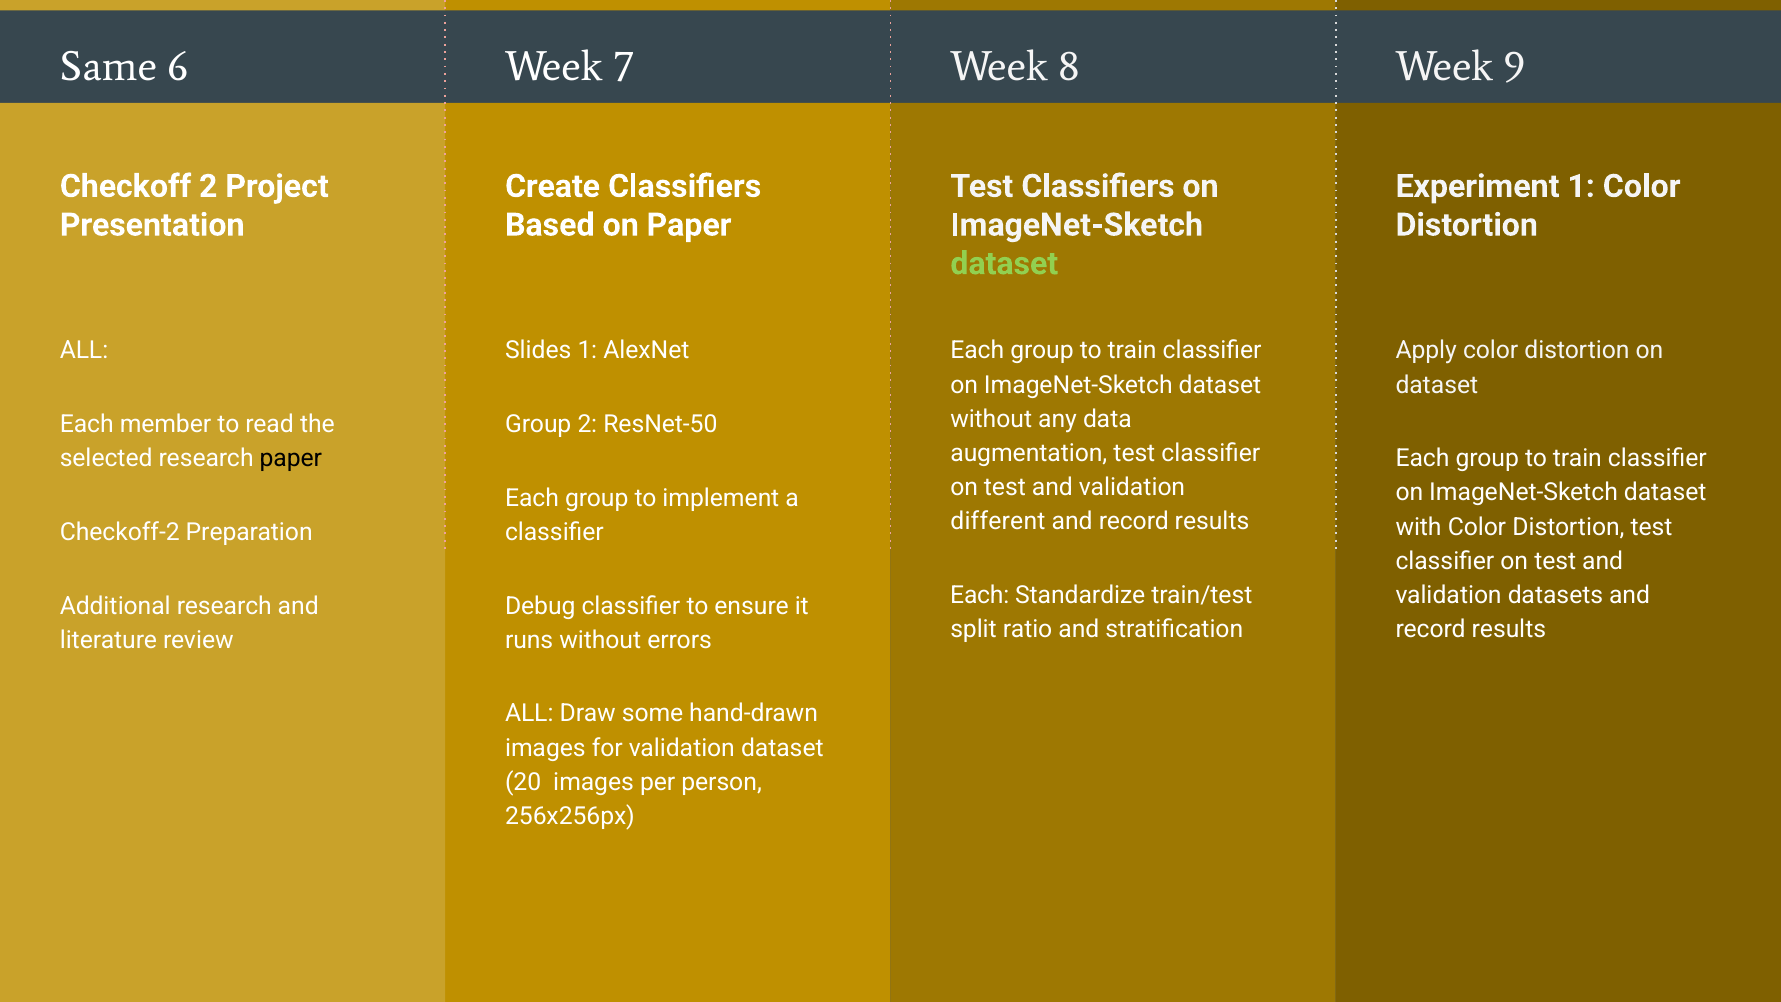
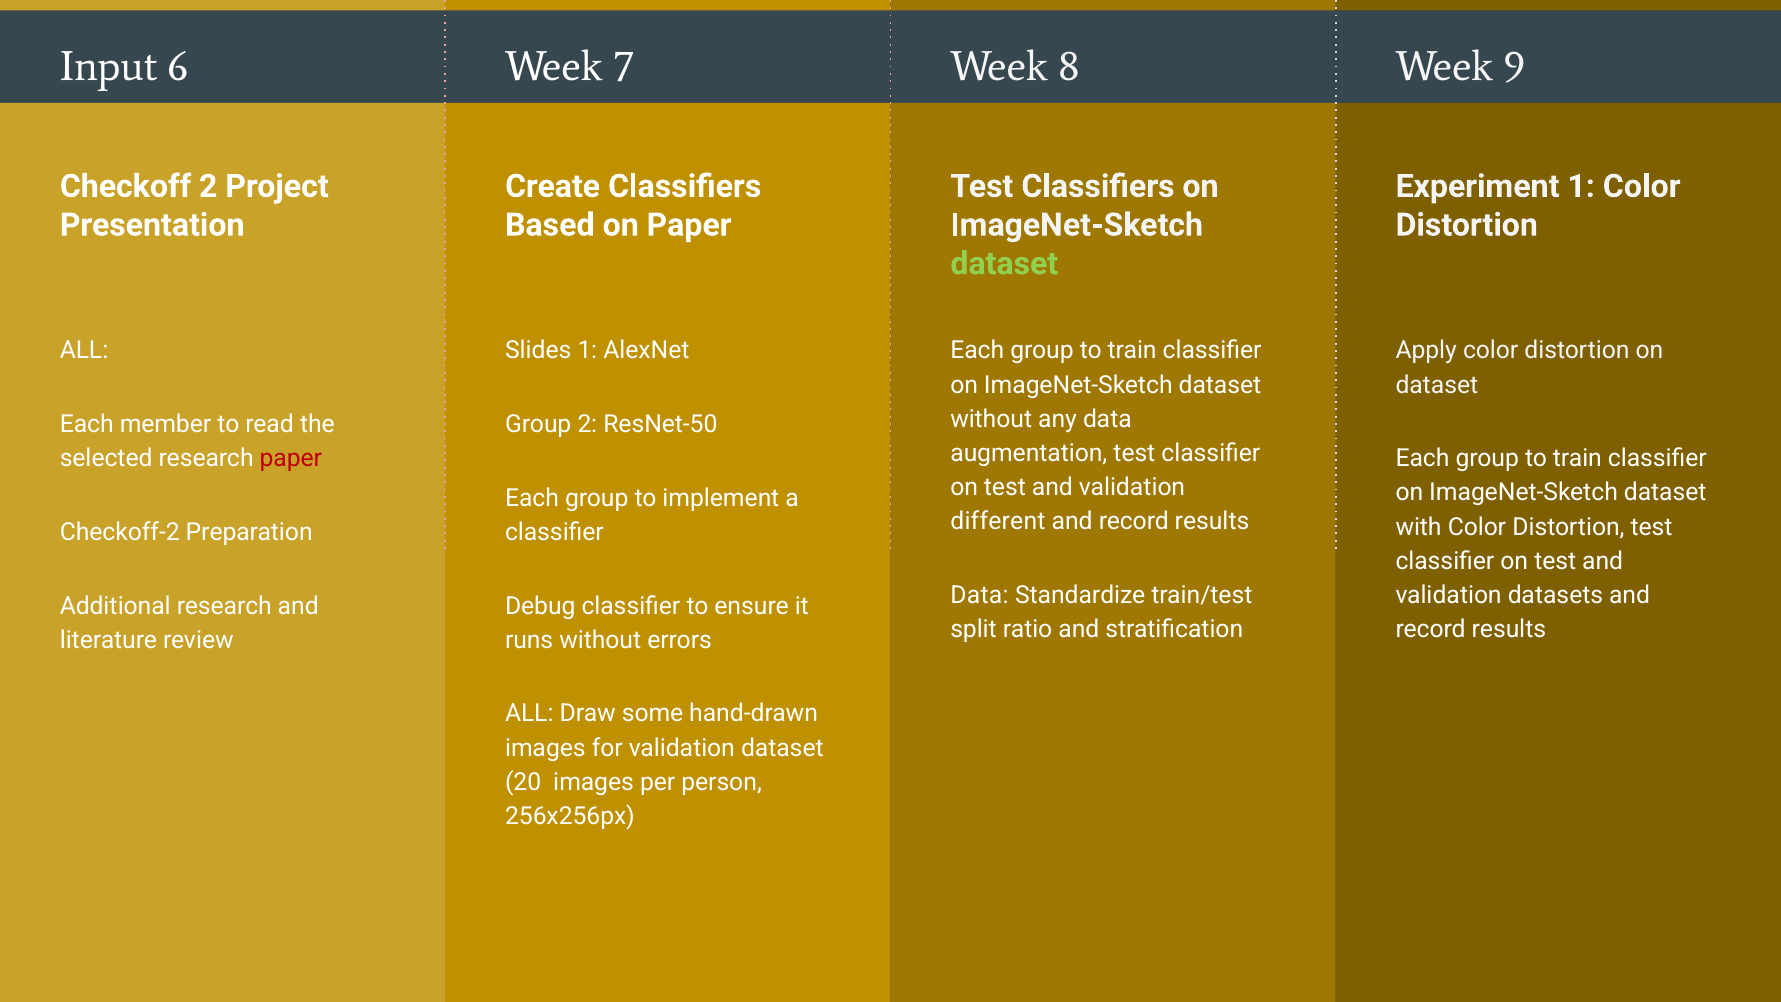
Same: Same -> Input (109, 67)
paper colour: black -> red (291, 459)
Each: Each -> Data (980, 595)
